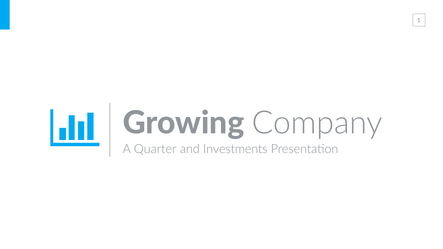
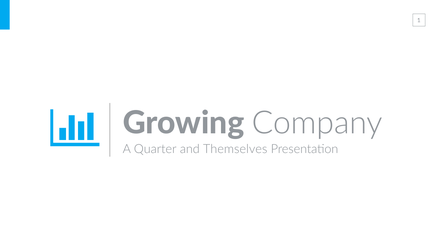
Investments: Investments -> Themselves (235, 149)
